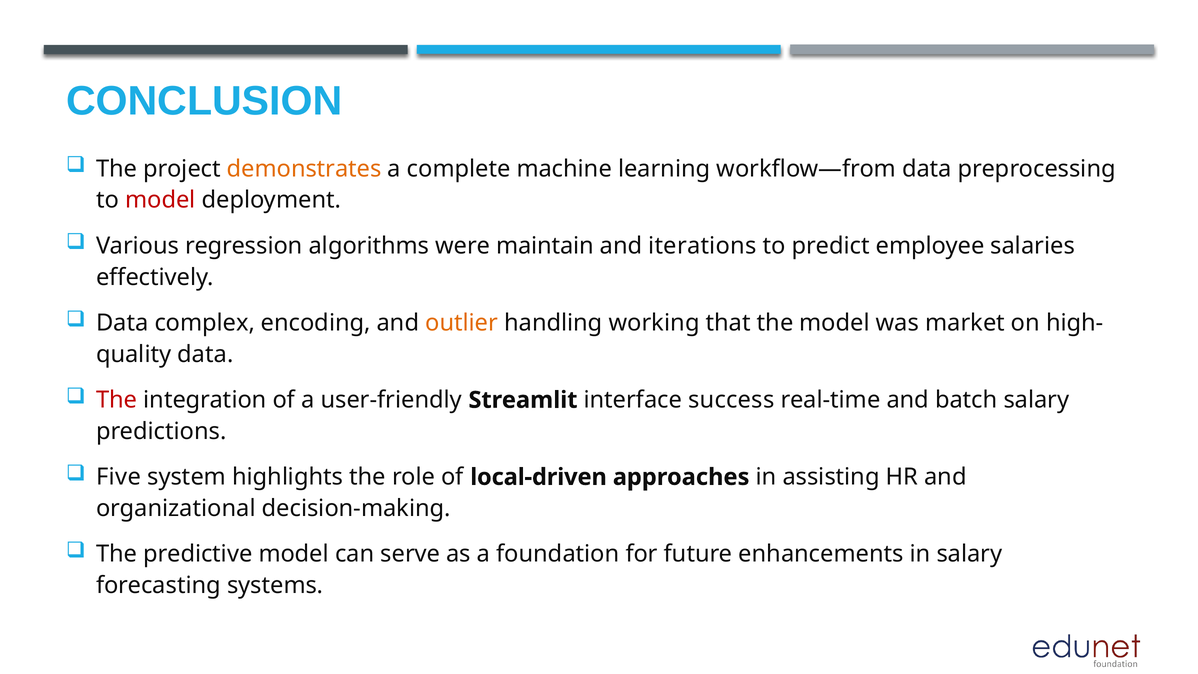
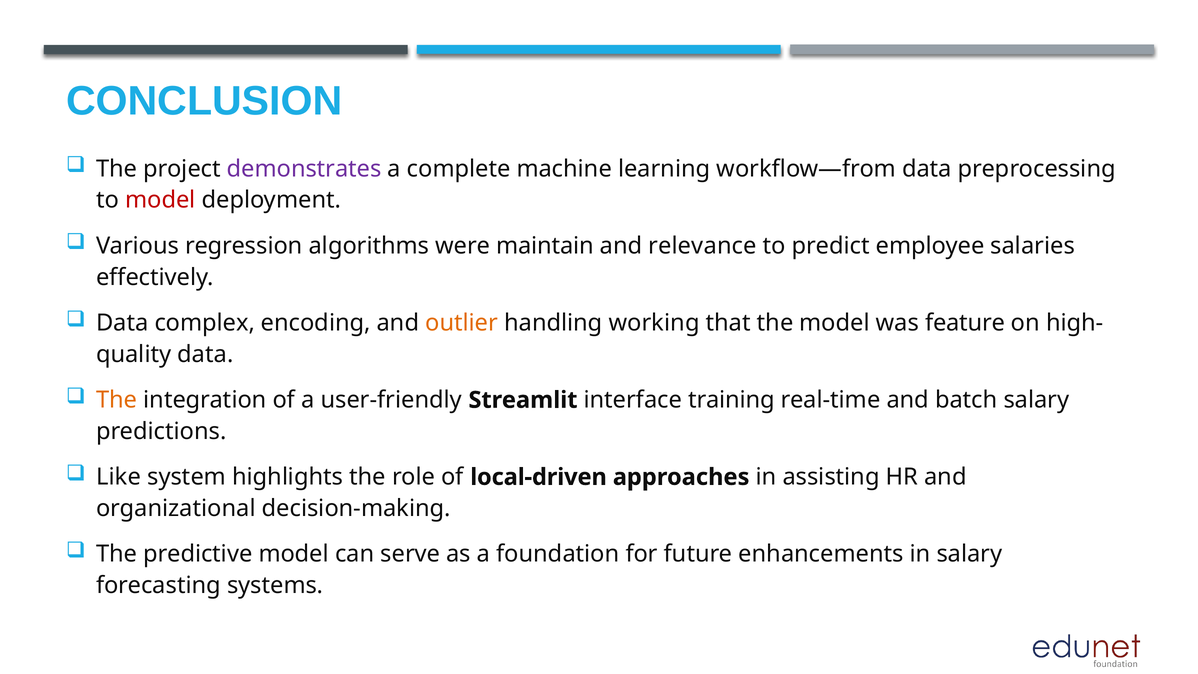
demonstrates colour: orange -> purple (304, 169)
iterations: iterations -> relevance (703, 246)
market: market -> feature (965, 323)
The colour: red -> orange (117, 400)
success: success -> training (731, 400)
Five: Five -> Like (119, 477)
